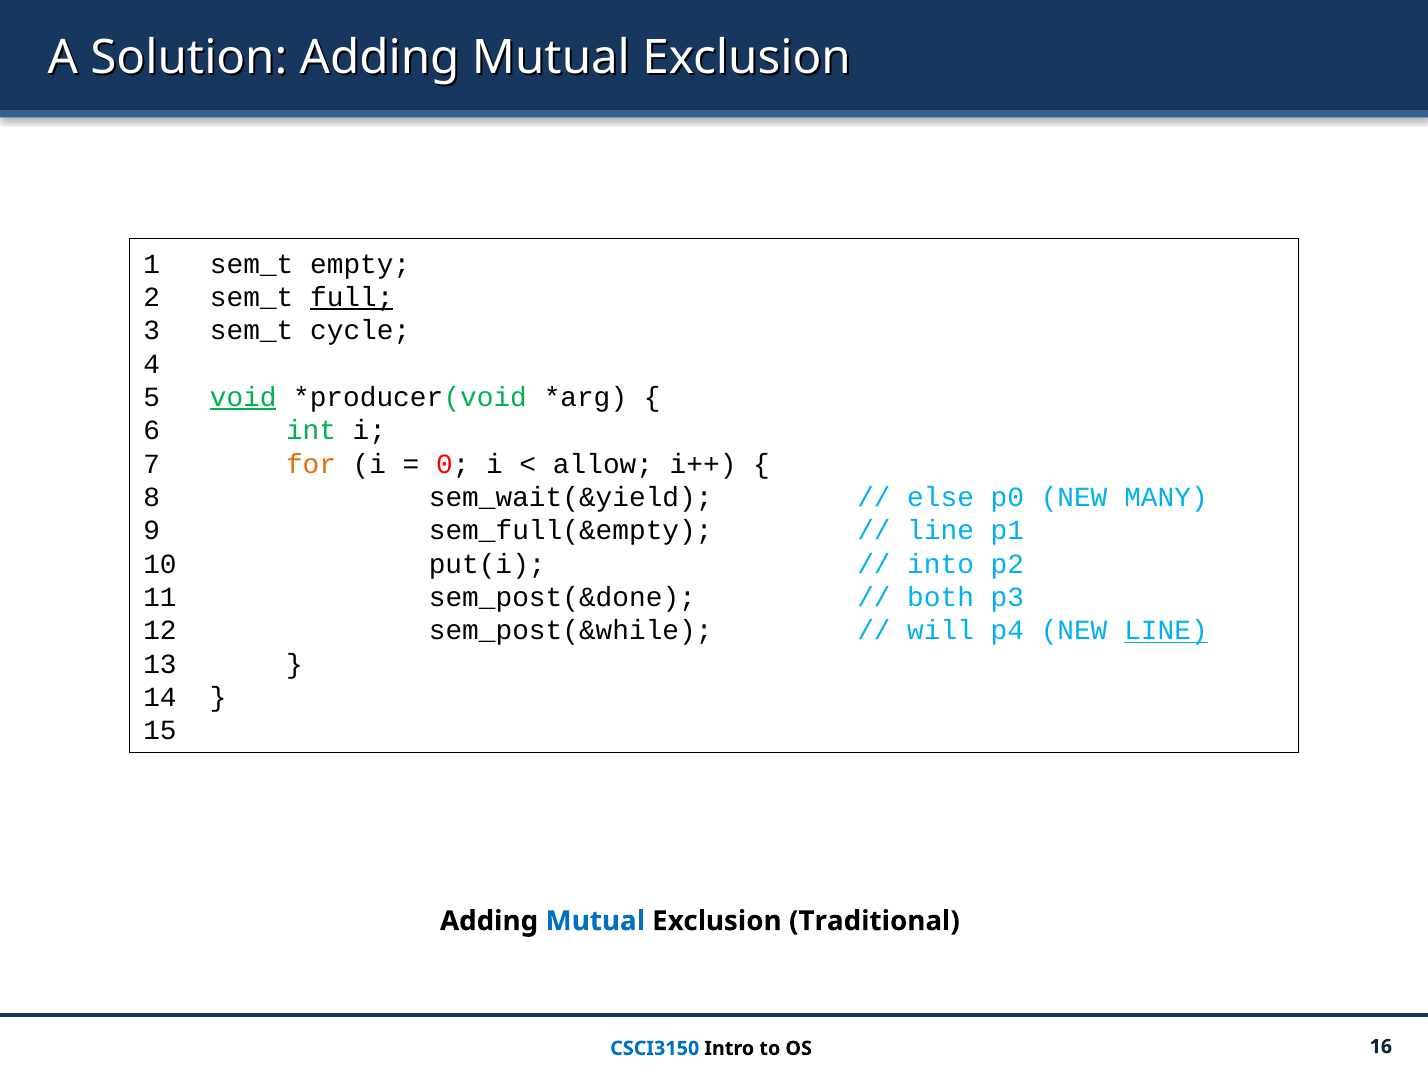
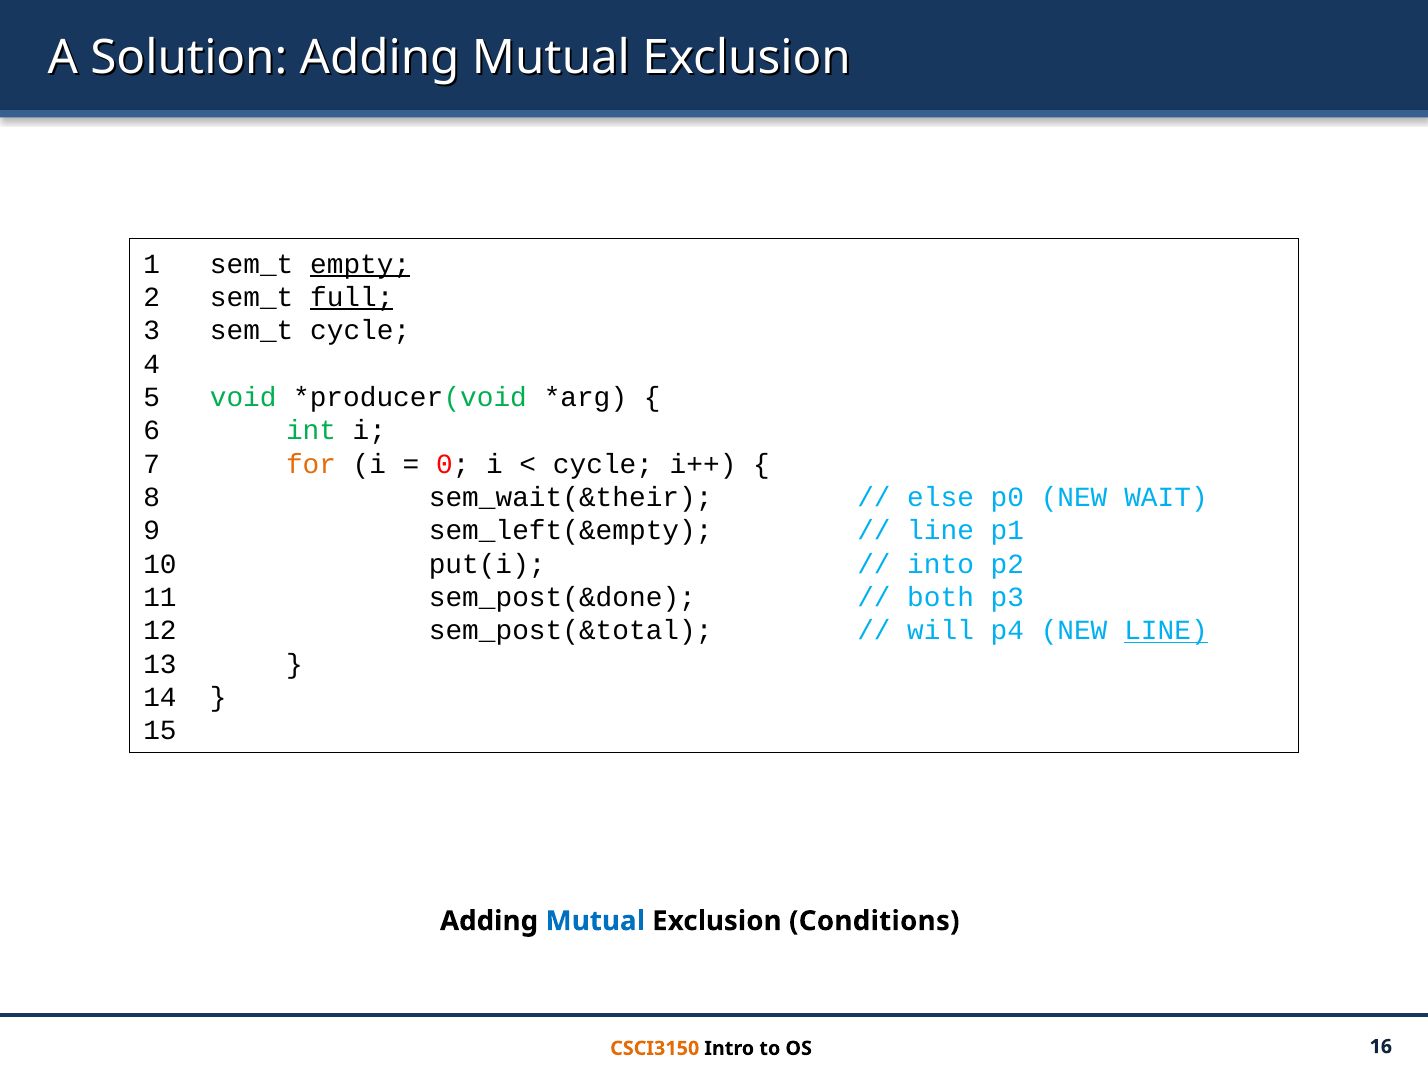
empty underline: none -> present (360, 264)
void underline: present -> none (243, 397)
allow: allow -> cycle (603, 464)
sem_wait(&yield: sem_wait(&yield -> sem_wait(&their (571, 497)
MANY: MANY -> WAIT (1166, 497)
sem_full(&empty: sem_full(&empty -> sem_left(&empty (571, 531)
sem_post(&while: sem_post(&while -> sem_post(&total (571, 631)
Traditional: Traditional -> Conditions (874, 921)
CSCI3150 colour: blue -> orange (655, 1048)
